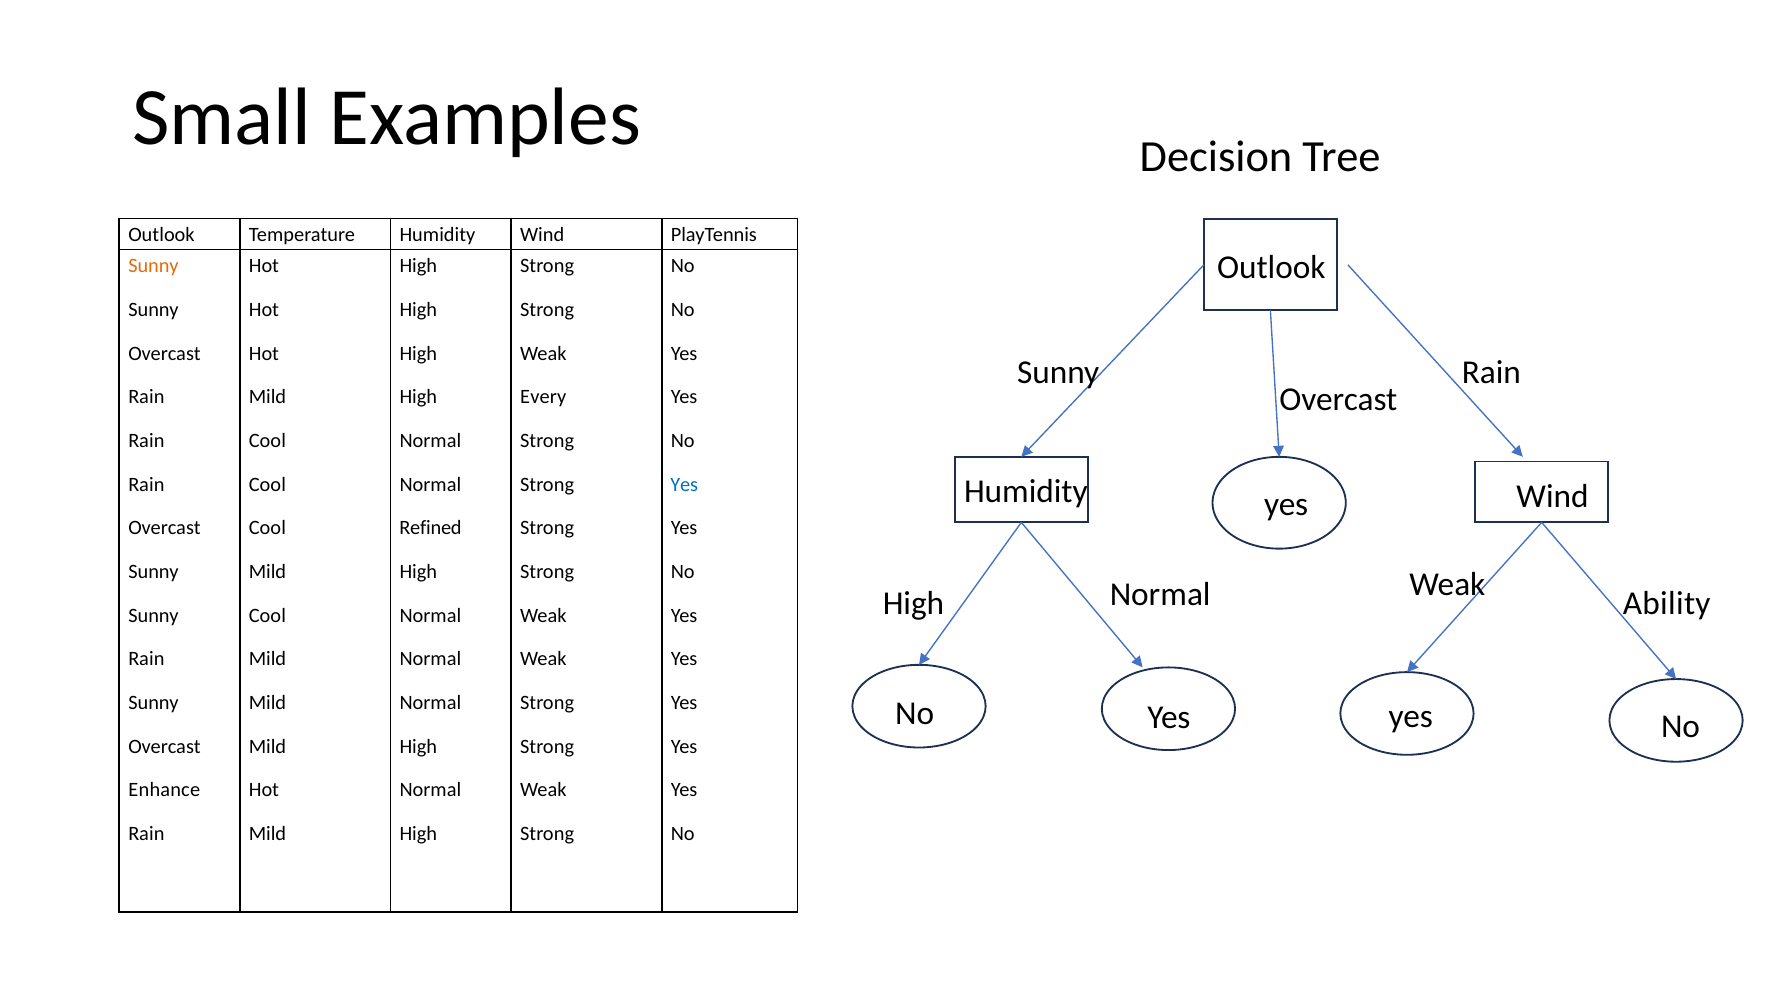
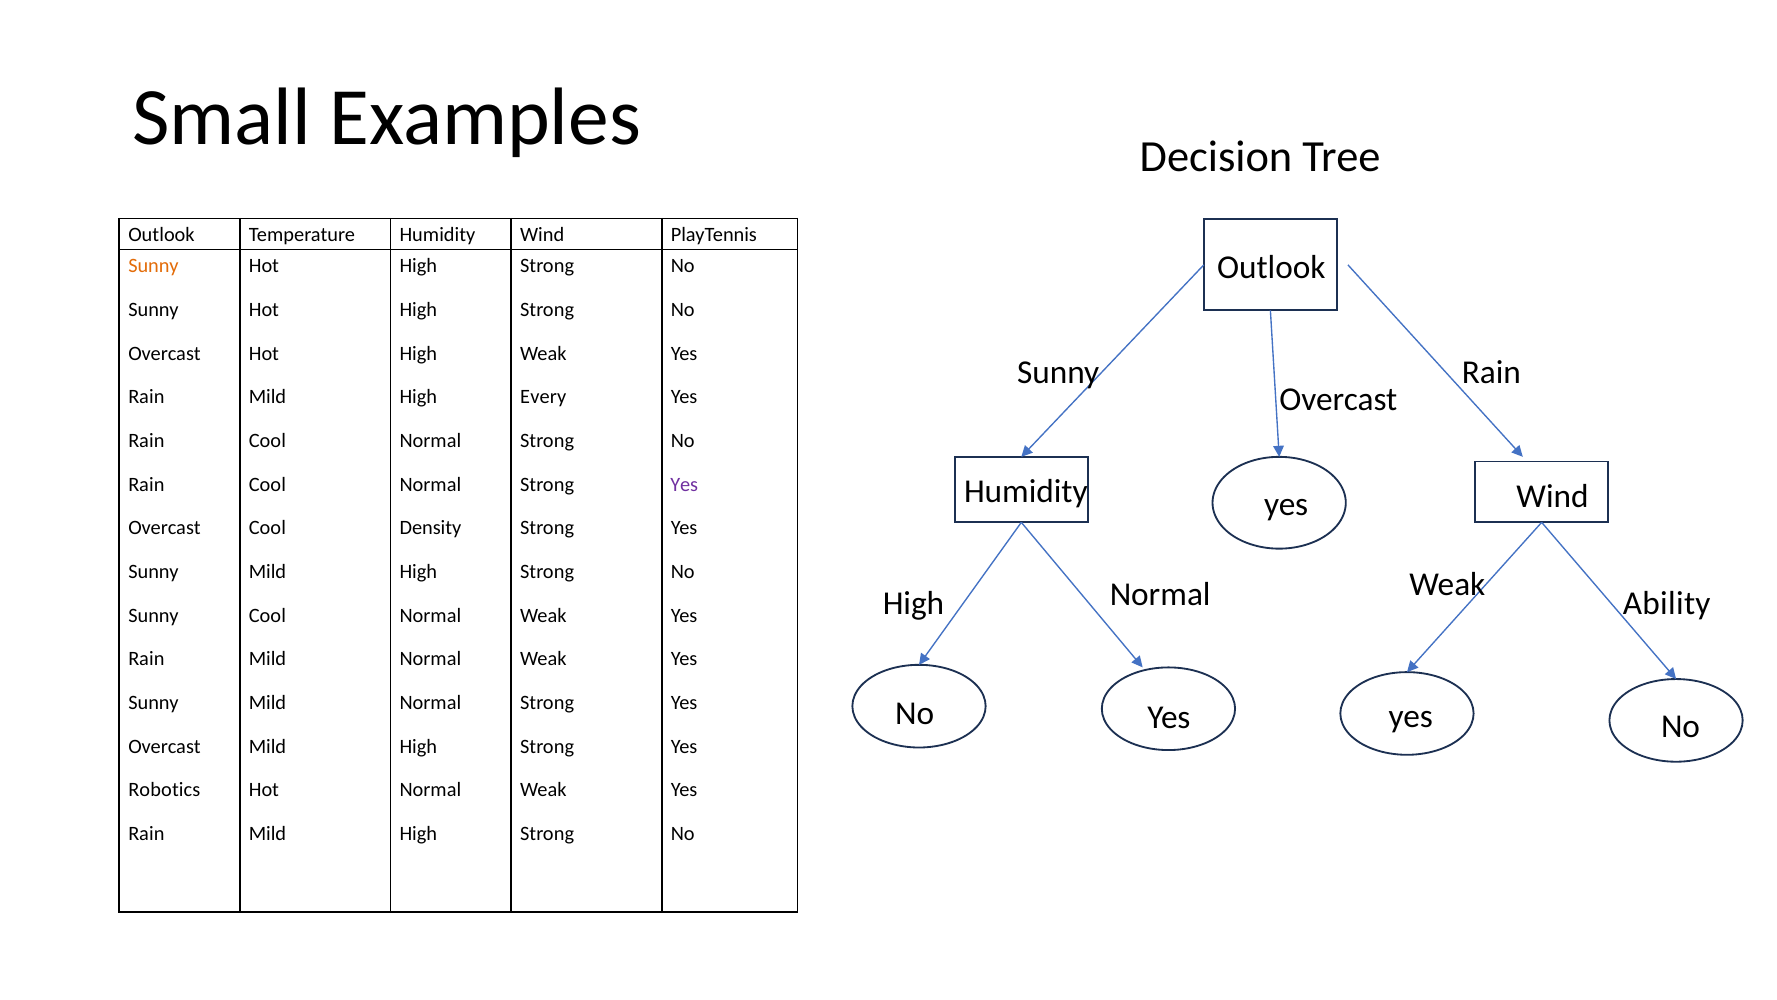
Yes colour: blue -> purple (684, 484)
Refined: Refined -> Density (430, 528)
Enhance: Enhance -> Robotics (164, 790)
